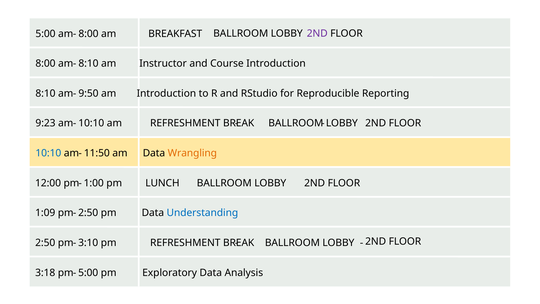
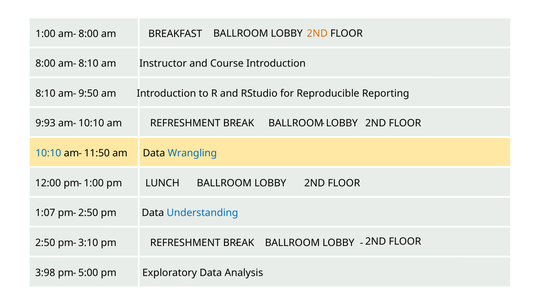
5:00: 5:00 -> 1:00 (45, 34)
2ND colour: purple -> orange (317, 34)
9:23: 9:23 -> 9:93 (45, 123)
Wrangling colour: orange -> blue (192, 153)
1:09: 1:09 -> 1:07 (45, 213)
3:18: 3:18 -> 3:98 (45, 273)
